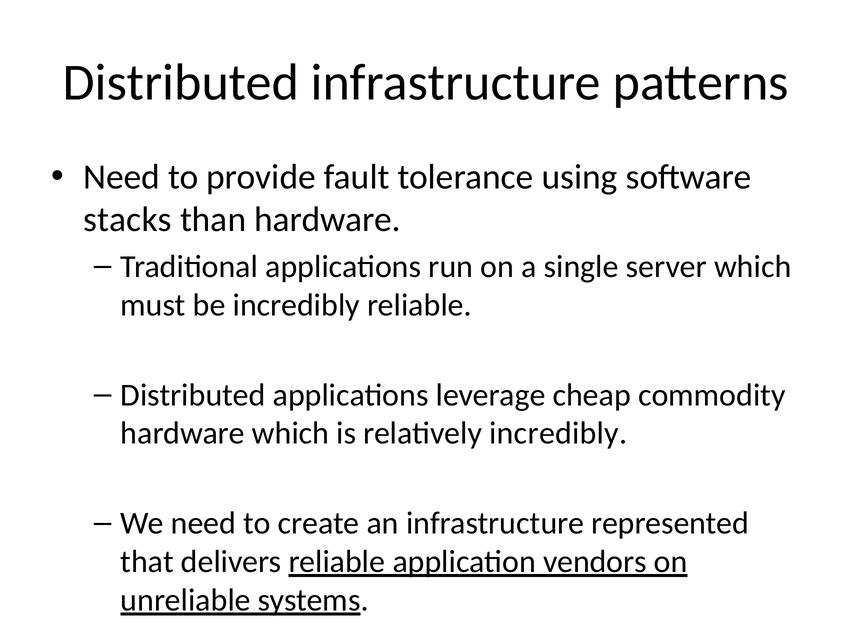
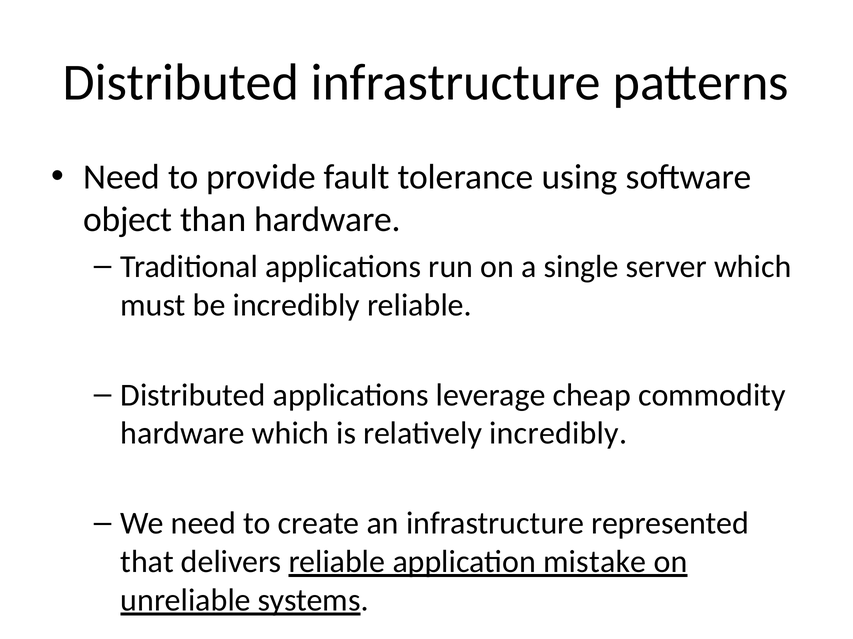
stacks: stacks -> object (128, 220)
vendors: vendors -> mistake (595, 562)
